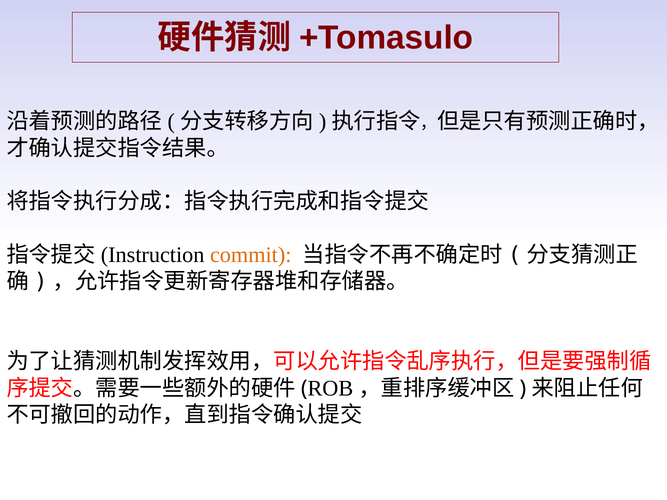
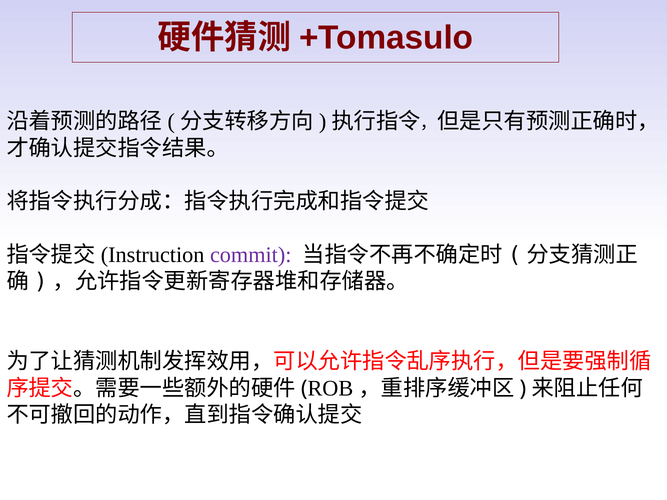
commit colour: orange -> purple (251, 255)
